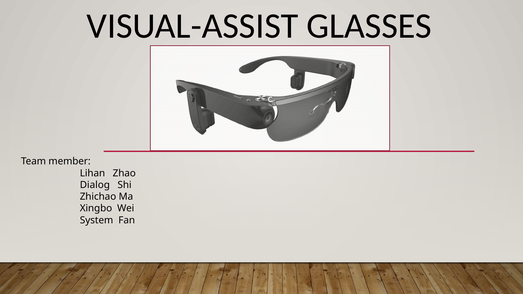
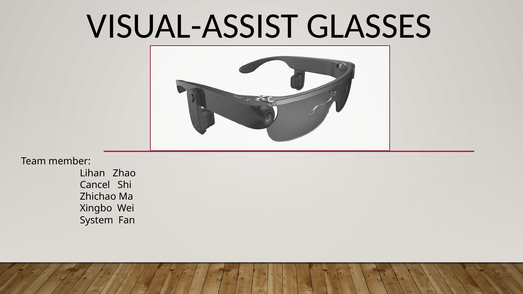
Dialog: Dialog -> Cancel (95, 185)
